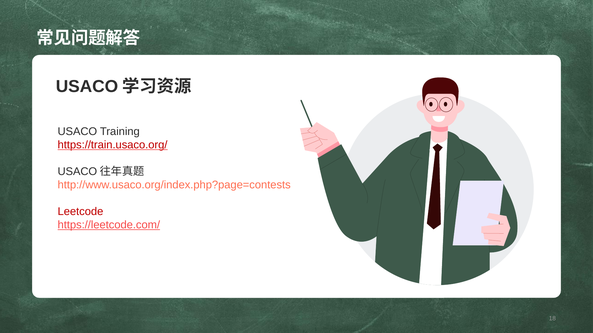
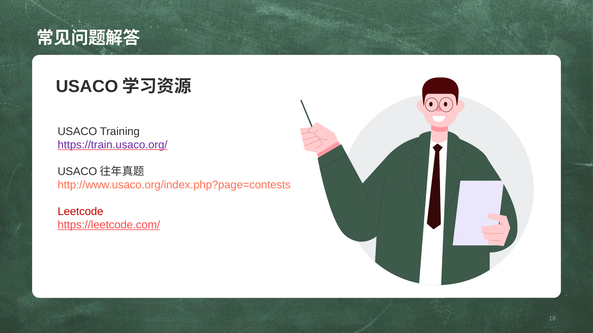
https://train.usaco.org/ colour: red -> purple (113, 145)
